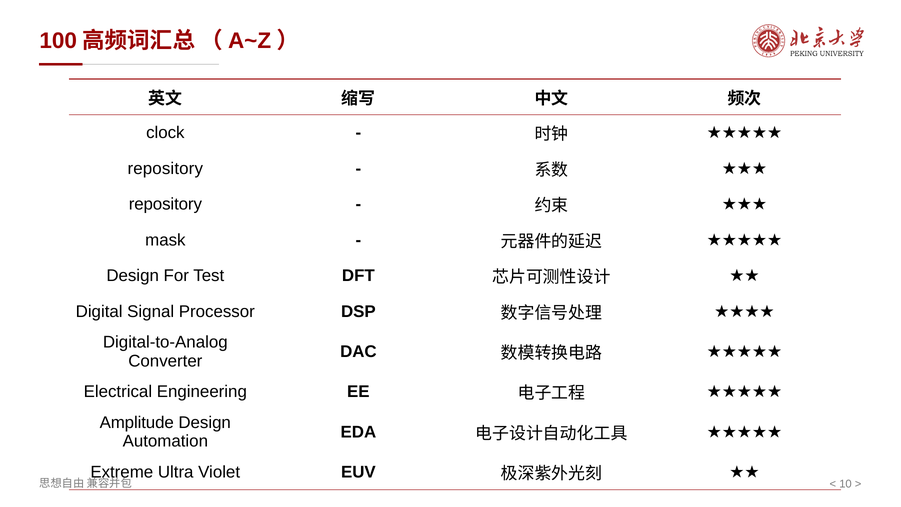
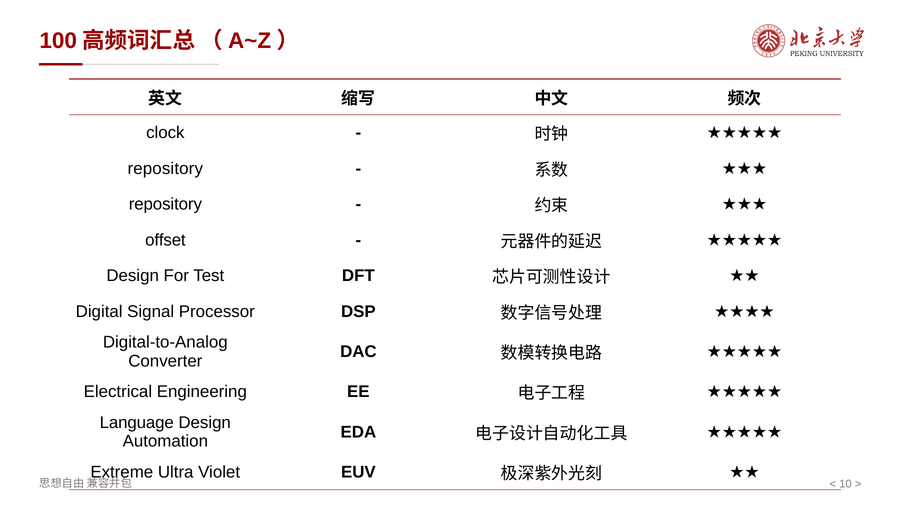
mask: mask -> offset (165, 240)
Amplitude: Amplitude -> Language (137, 422)
